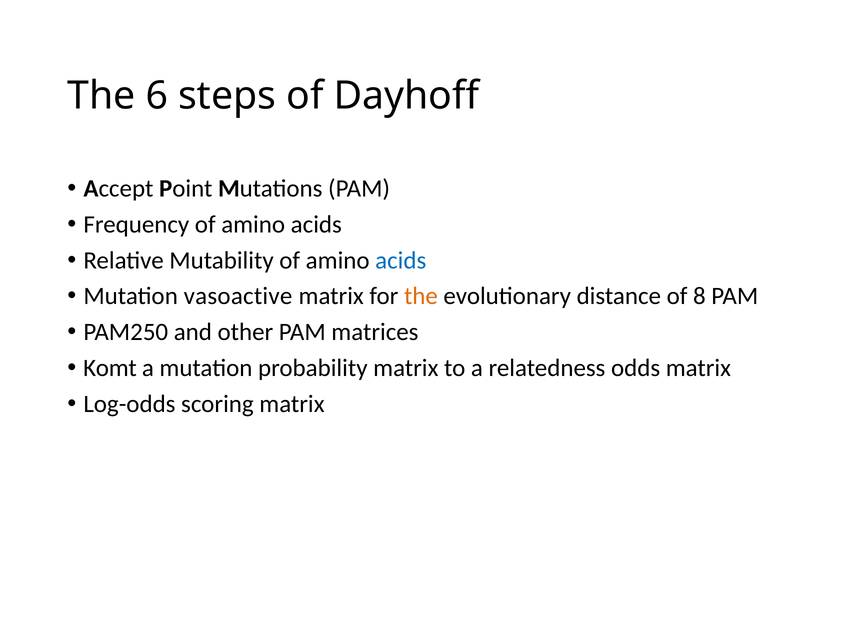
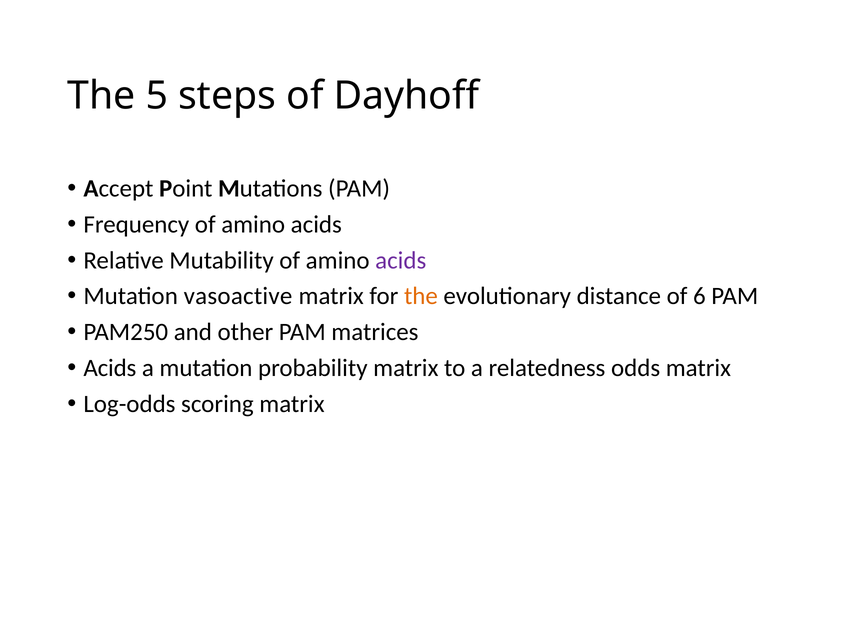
6: 6 -> 5 (157, 96)
acids colour: blue -> purple (401, 260)
8: 8 -> 6 (699, 296)
Komt: Komt -> Acids (110, 368)
